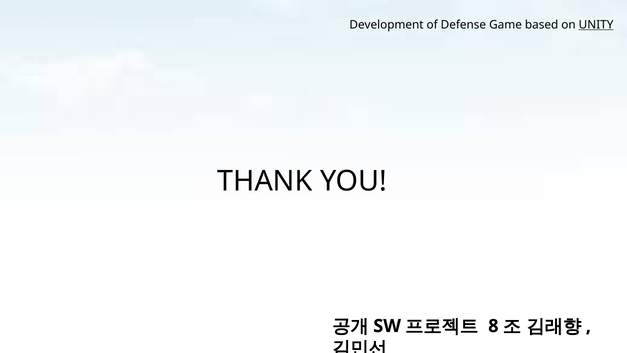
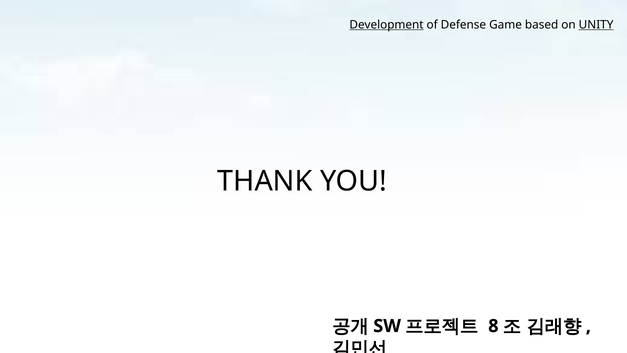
Development underline: none -> present (386, 25)
